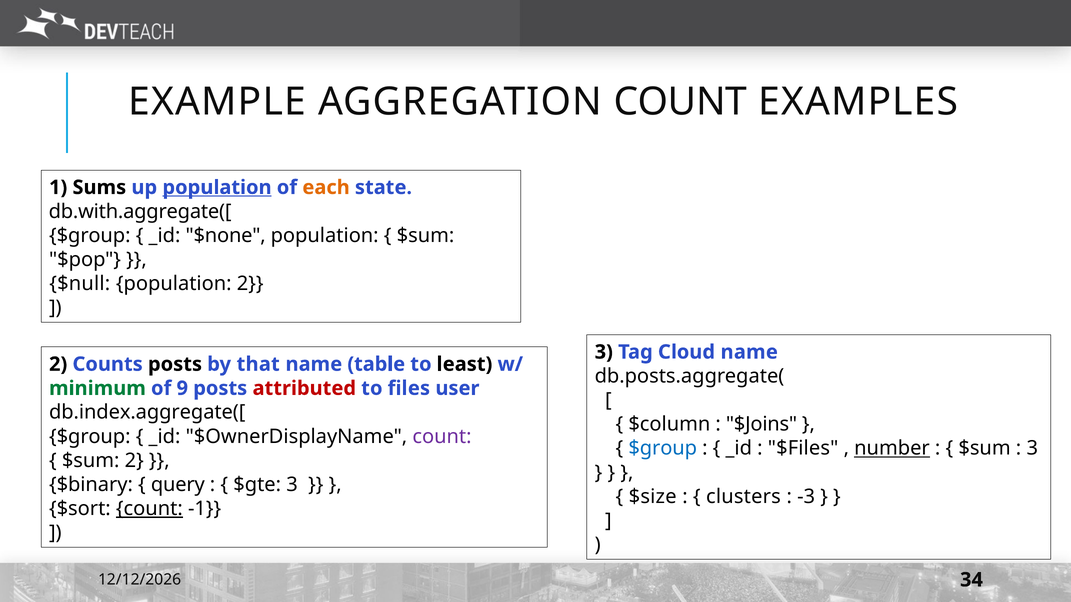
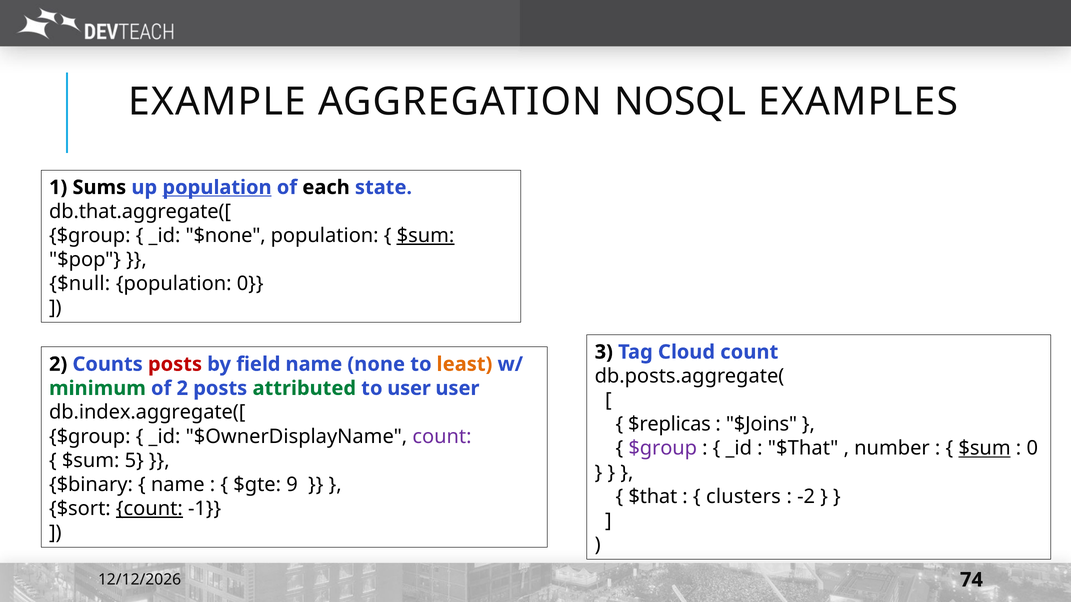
AGGREGATION COUNT: COUNT -> NOSQL (680, 102)
each colour: orange -> black (326, 188)
db.with.aggregate([: db.with.aggregate([ -> db.that.aggregate([ (140, 212)
$sum underline: none -> present (426, 236)
population 2: 2 -> 0 (250, 284)
Cloud name: name -> count (749, 352)
posts colour: black -> red (175, 364)
that: that -> field (258, 364)
table: table -> none (376, 364)
least colour: black -> orange (465, 364)
of 9: 9 -> 2 (182, 389)
attributed colour: red -> green (304, 389)
to files: files -> user (409, 389)
$column: $column -> $replicas (669, 425)
$group colour: blue -> purple (663, 449)
$Files: $Files -> $That (803, 449)
number underline: present -> none (892, 449)
$sum underline: none -> present (985, 449)
3: 3 -> 0 (1032, 449)
$sum 2: 2 -> 5 (134, 461)
query: query -> name (178, 485)
$gte 3: 3 -> 9 (292, 485)
$size: $size -> $that (653, 497)
-3: -3 -> -2 (806, 497)
34: 34 -> 74 (971, 580)
